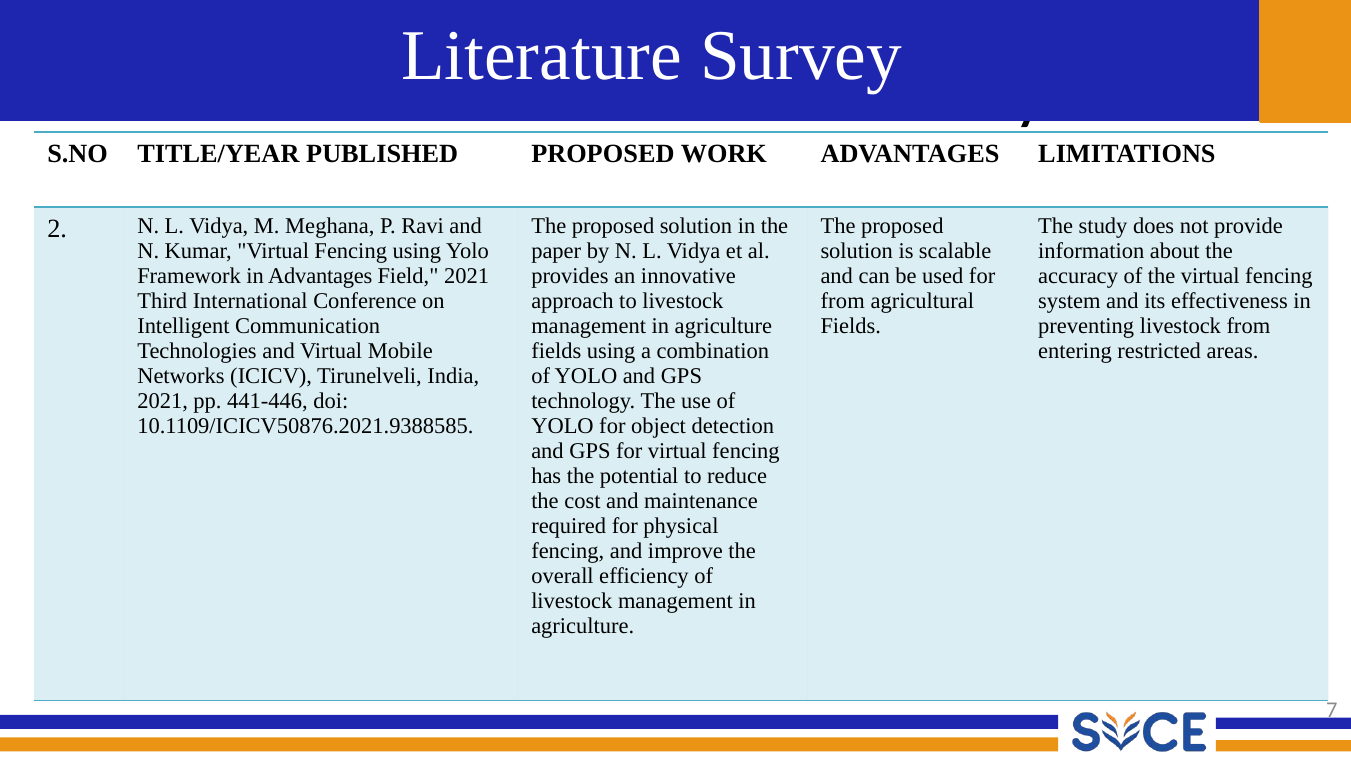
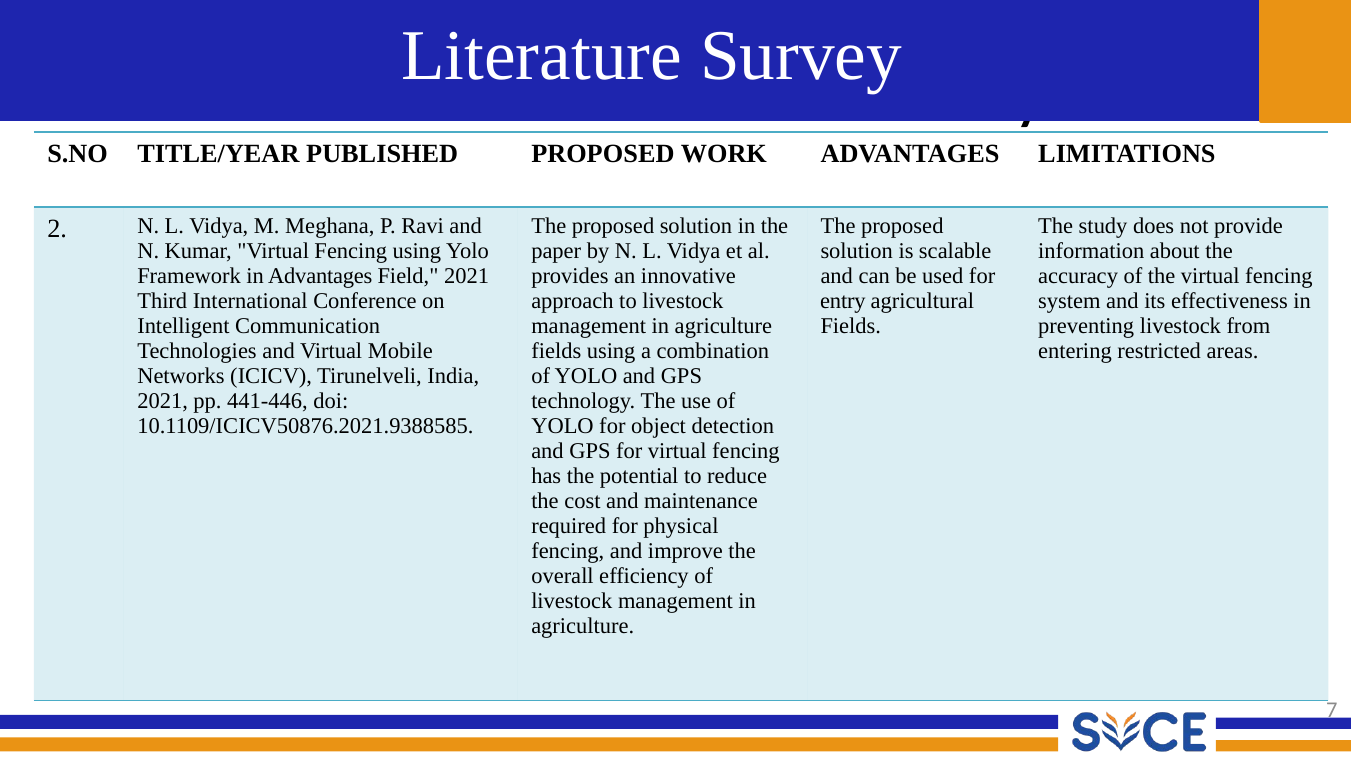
from: from -> entry (843, 301)
